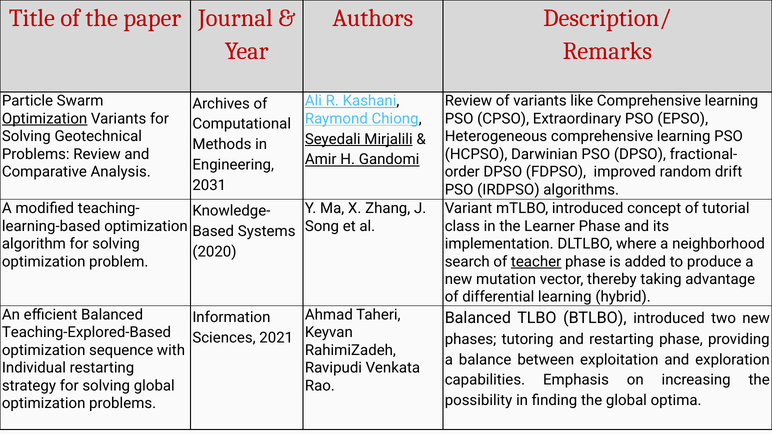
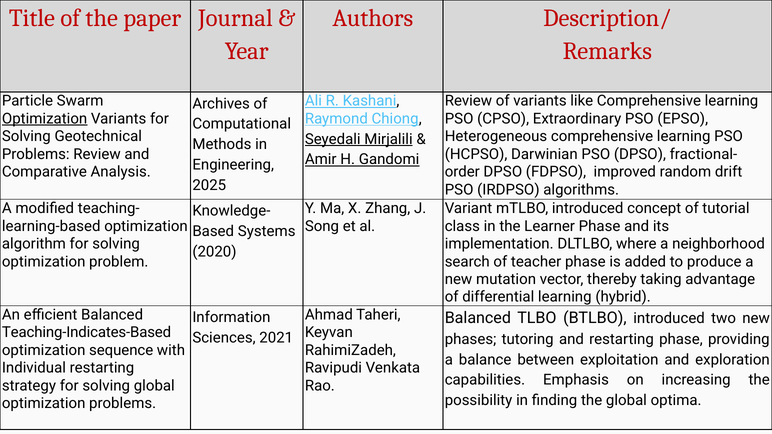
2031: 2031 -> 2025 (209, 185)
teacher underline: present -> none (536, 262)
Teaching-Explored-Based: Teaching-Explored-Based -> Teaching-Indicates-Based (87, 333)
